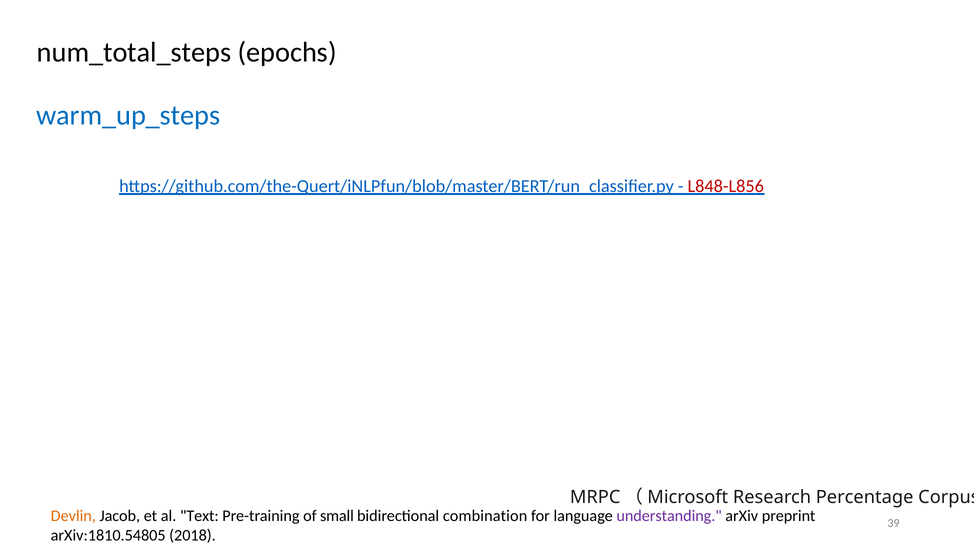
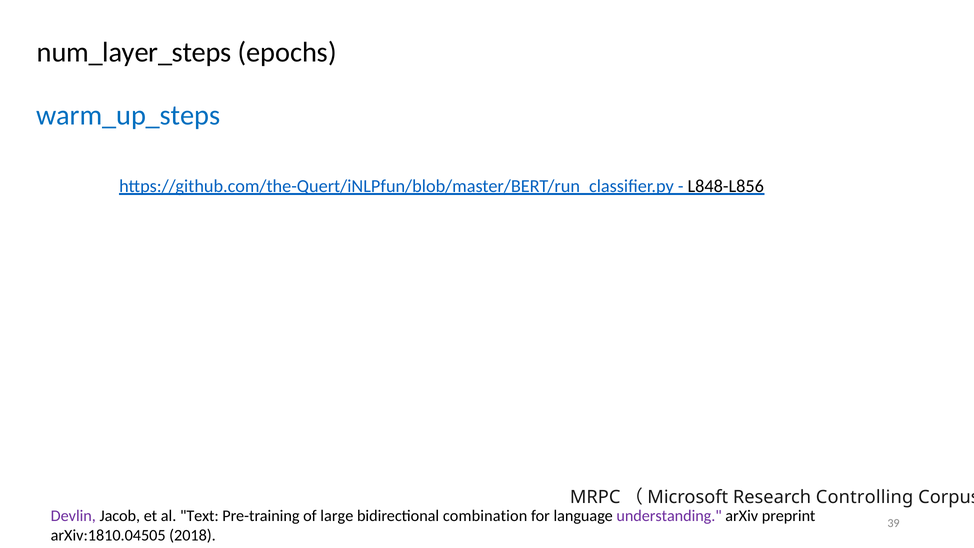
num_total_steps: num_total_steps -> num_layer_steps (134, 52)
L848-L856 colour: red -> black (726, 186)
Percentage: Percentage -> Controlling (865, 497)
Devlin colour: orange -> purple (73, 516)
small: small -> large (337, 516)
arXiv:1810.54805: arXiv:1810.54805 -> arXiv:1810.04505 (108, 535)
